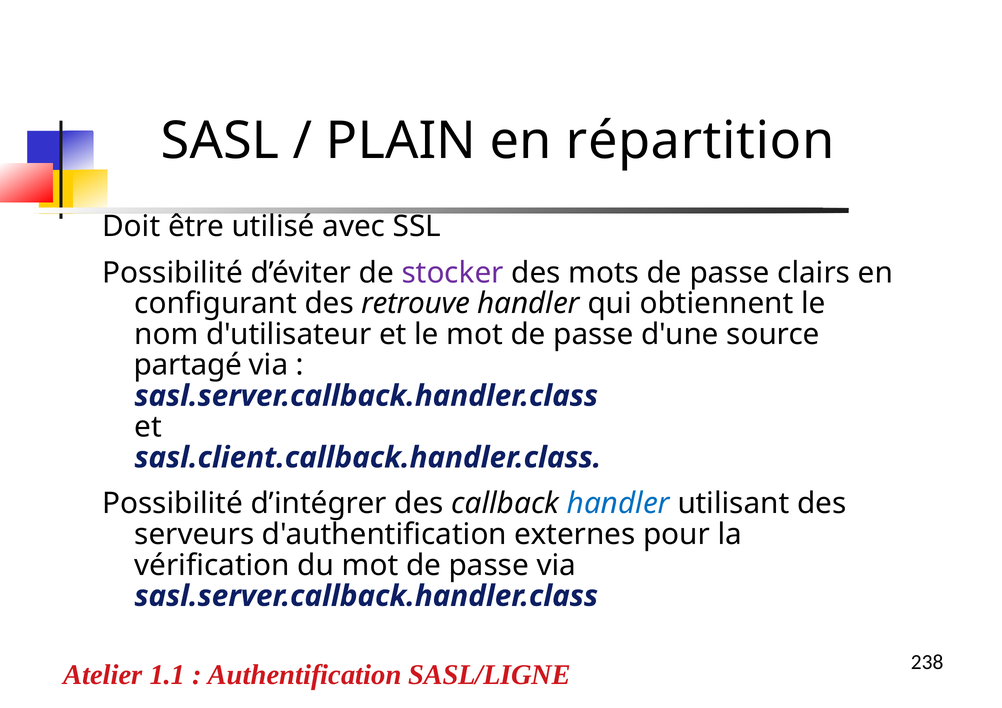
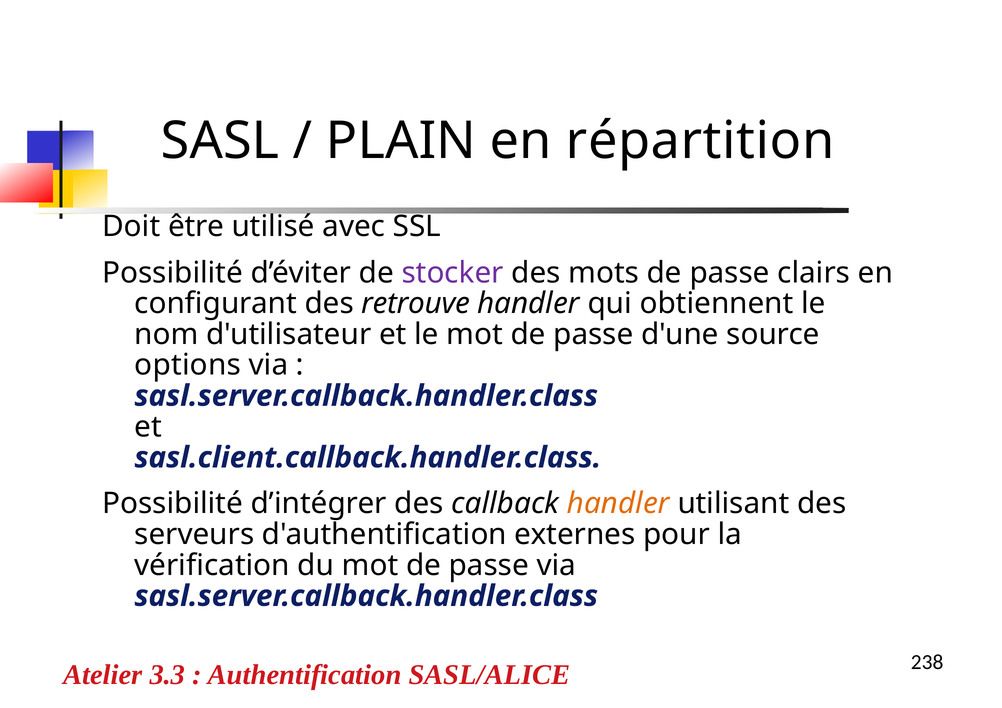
partagé: partagé -> options (188, 365)
handler colour: blue -> orange (618, 504)
1.1: 1.1 -> 3.3 (167, 675)
SASL/LIGNE: SASL/LIGNE -> SASL/ALICE (489, 675)
